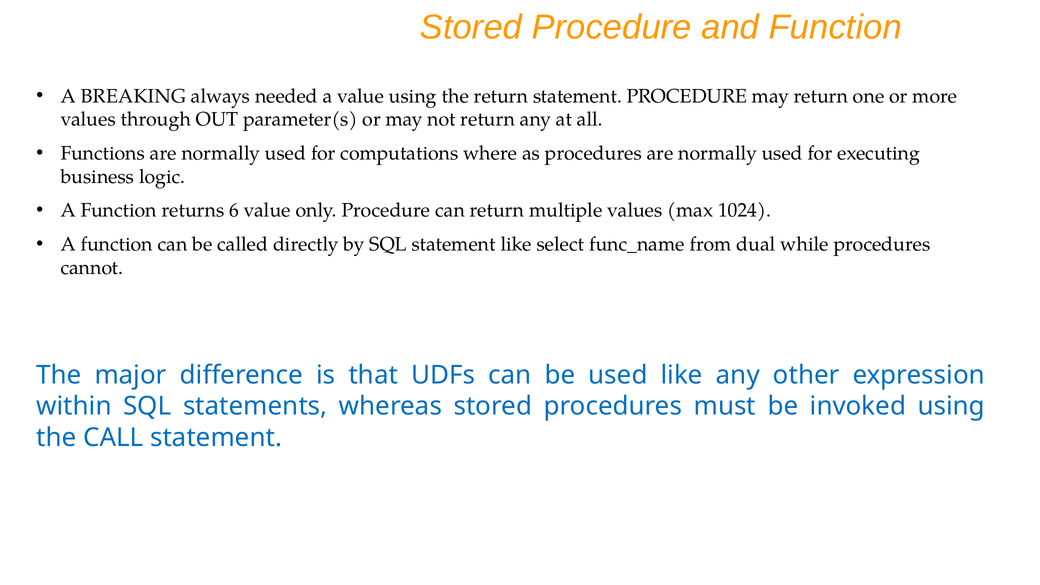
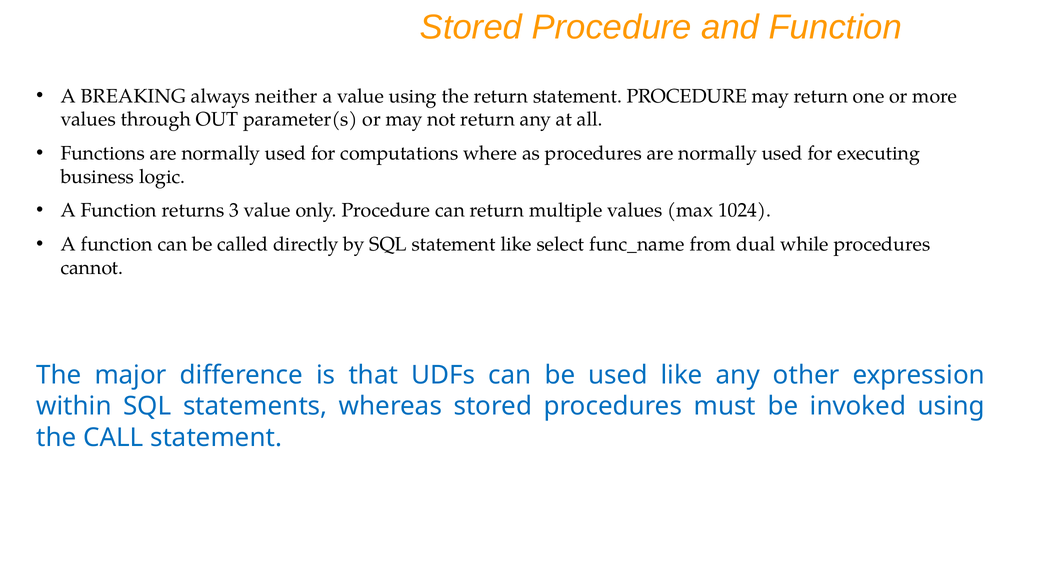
needed: needed -> neither (286, 96)
6: 6 -> 3 (234, 210)
